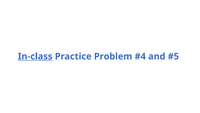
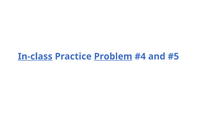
Problem underline: none -> present (113, 56)
